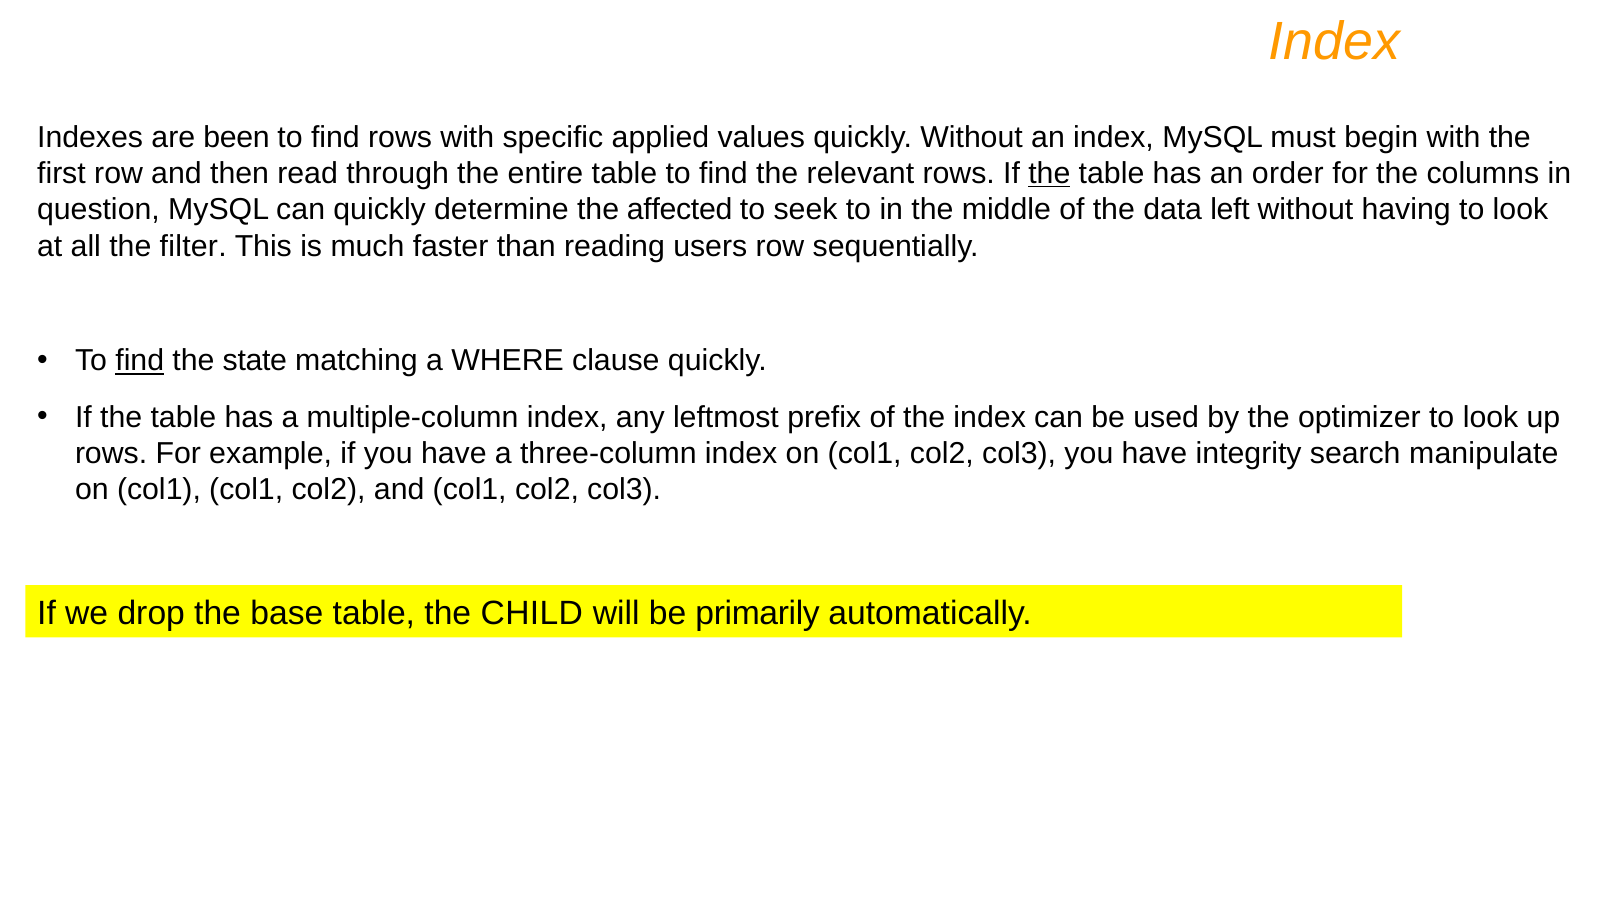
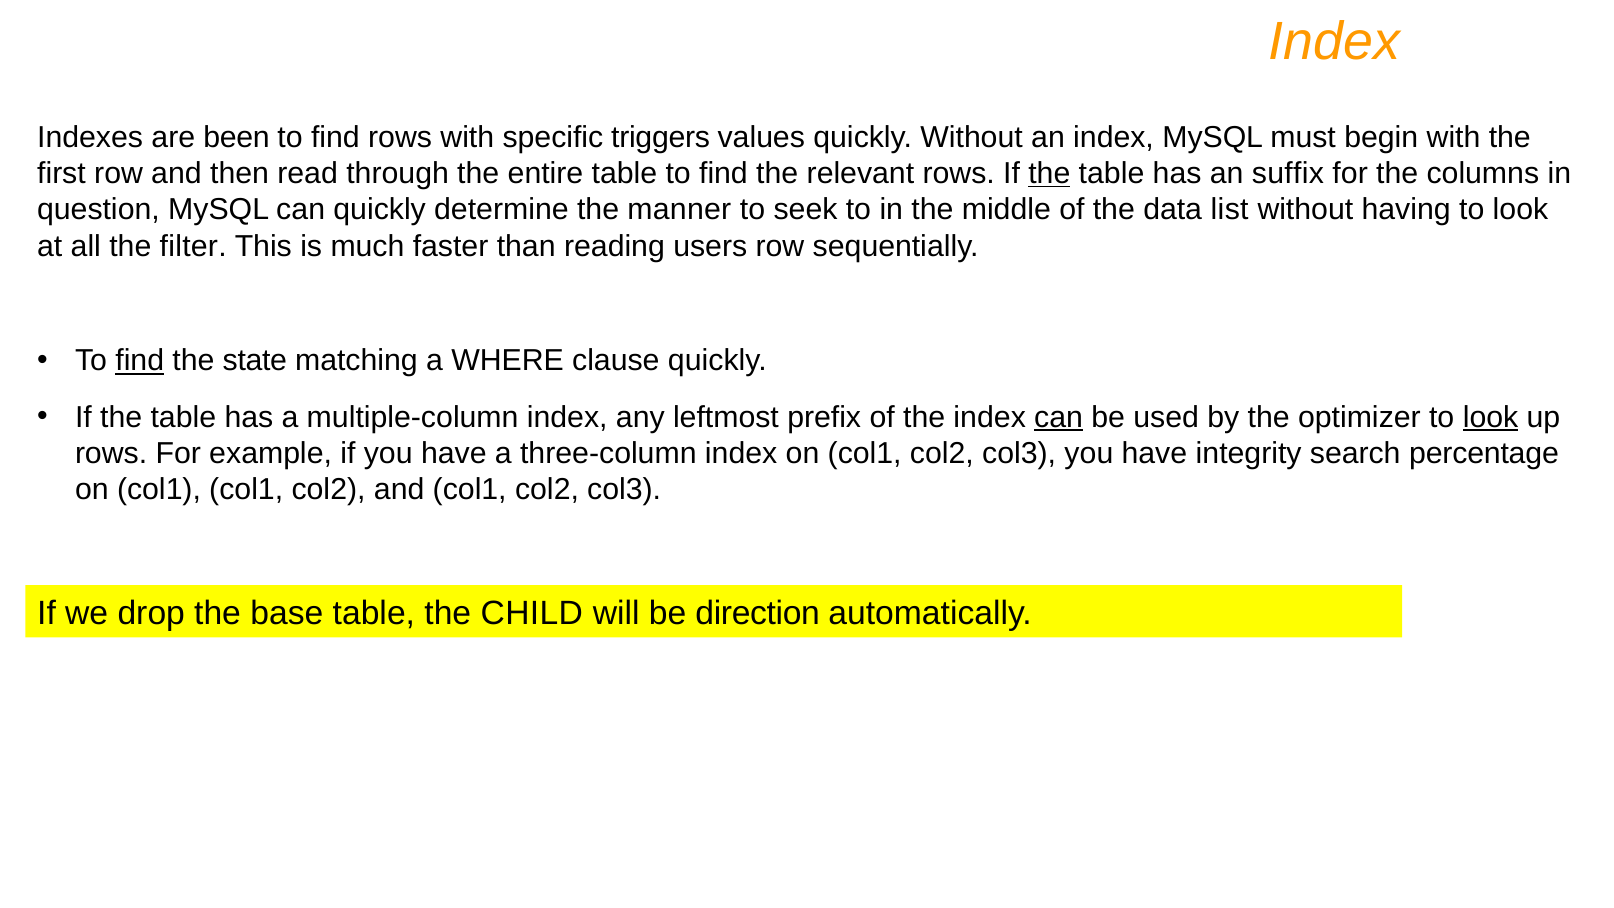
applied: applied -> triggers (661, 137)
order: order -> suffix (1288, 173)
affected: affected -> manner (679, 210)
left: left -> list (1230, 210)
can underline: none -> present (1059, 417)
look underline: none -> present (1491, 417)
manipulate: manipulate -> percentage (1484, 454)
primarily: primarily -> direction (758, 614)
